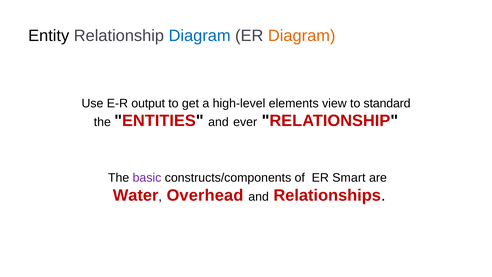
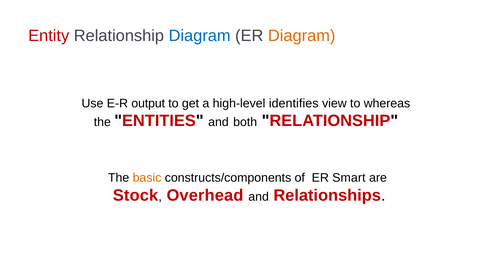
Entity colour: black -> red (49, 36)
elements: elements -> identifies (294, 103)
standard: standard -> whereas (387, 103)
ever: ever -> both (245, 122)
basic colour: purple -> orange (147, 178)
Water: Water -> Stock (136, 195)
